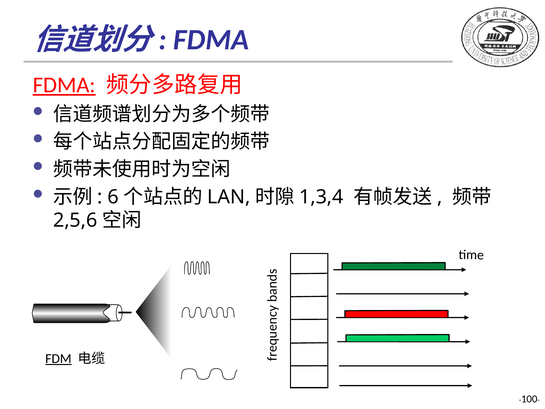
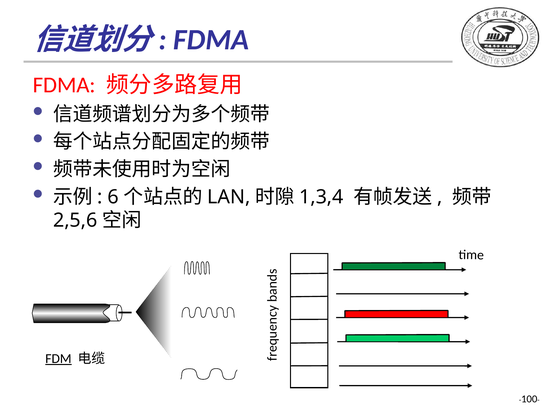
FDMA underline: present -> none (64, 85)
